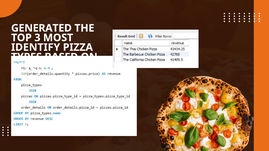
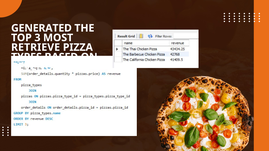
IDENTIFY: IDENTIFY -> RETRIEVE (36, 47)
